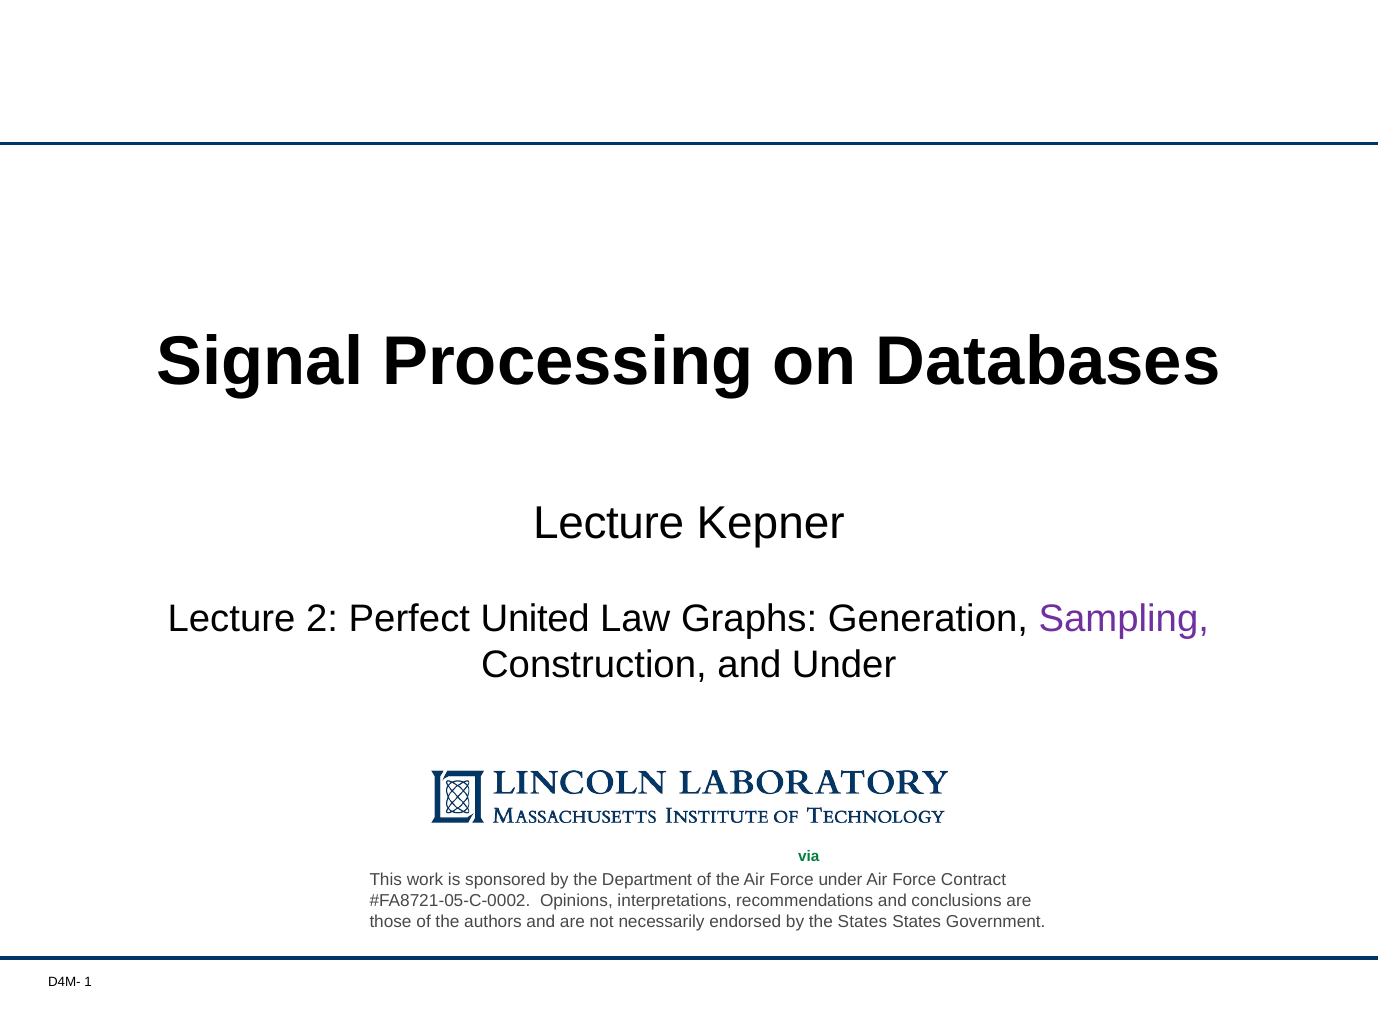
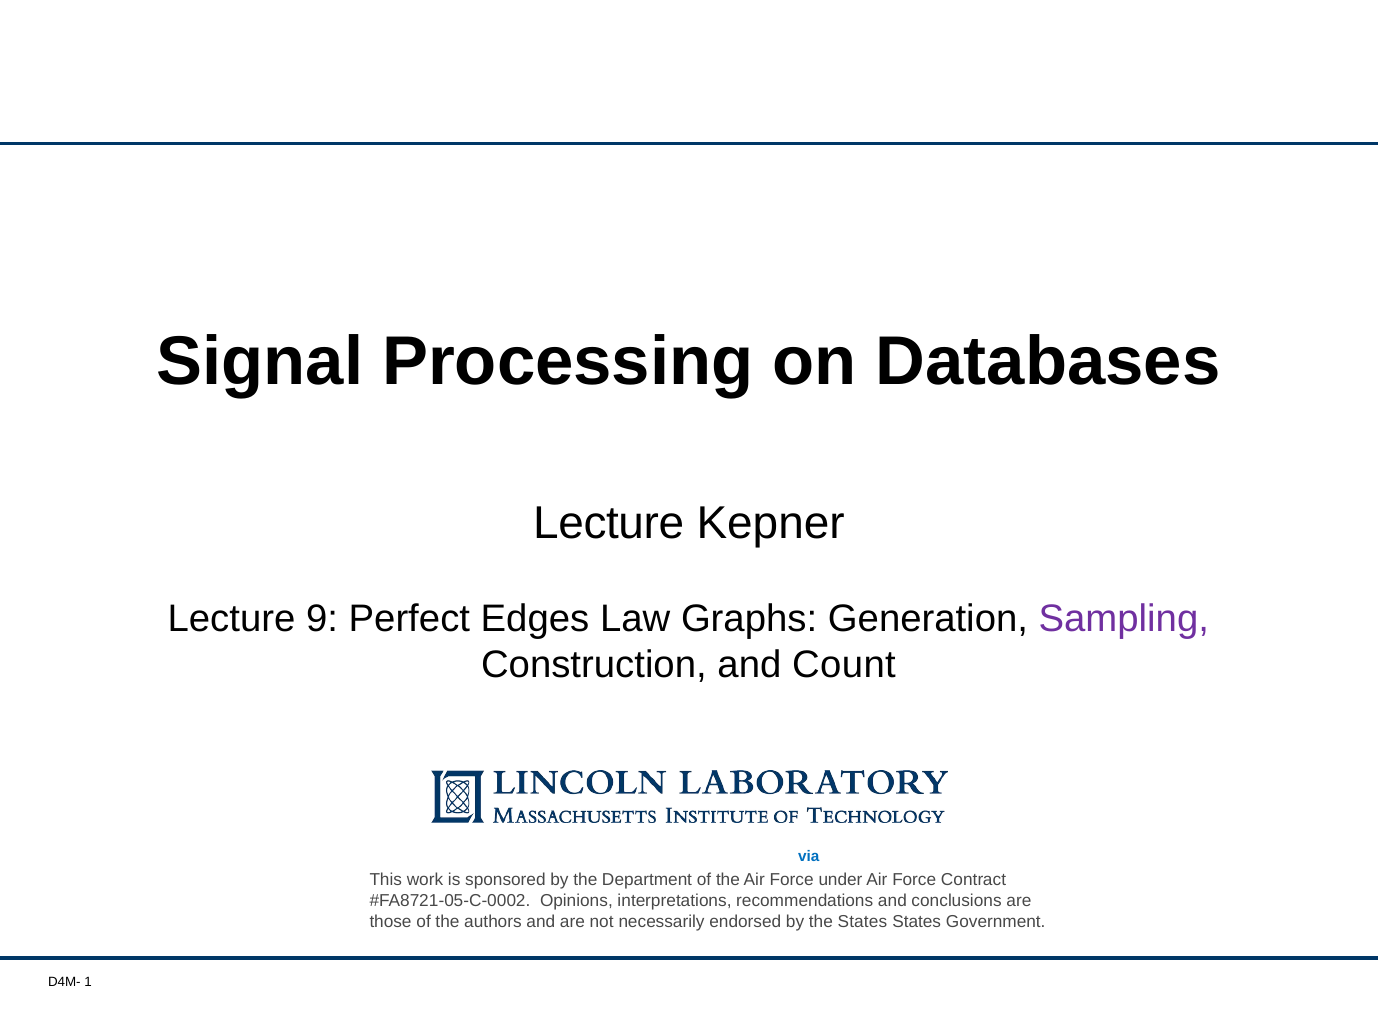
2: 2 -> 9 (322, 619)
United: United -> Edges (535, 619)
and Under: Under -> Count (844, 665)
via colour: green -> blue (809, 856)
